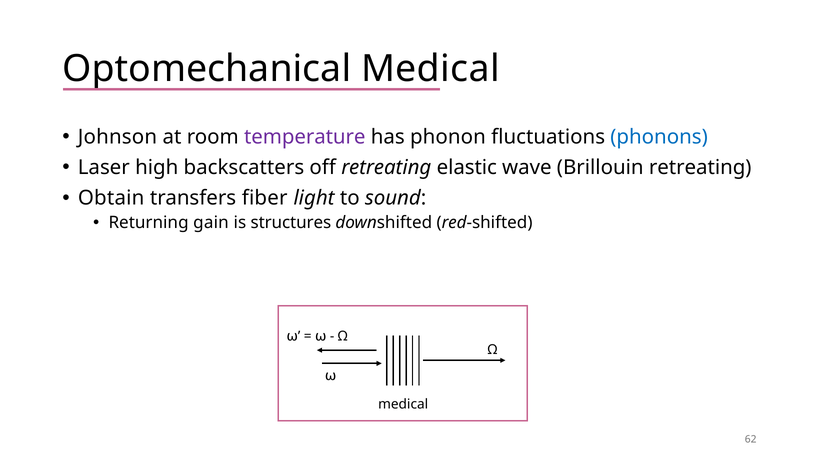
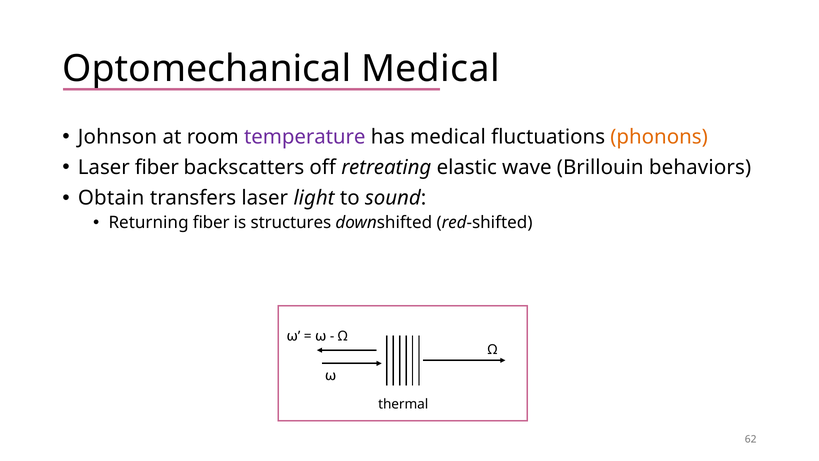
has phonon: phonon -> medical (448, 137)
phonons colour: blue -> orange (659, 137)
Laser high: high -> fiber (157, 167)
Brillouin retreating: retreating -> behaviors (700, 167)
transfers fiber: fiber -> laser (265, 198)
Returning gain: gain -> fiber (211, 222)
medical: medical -> thermal (403, 404)
